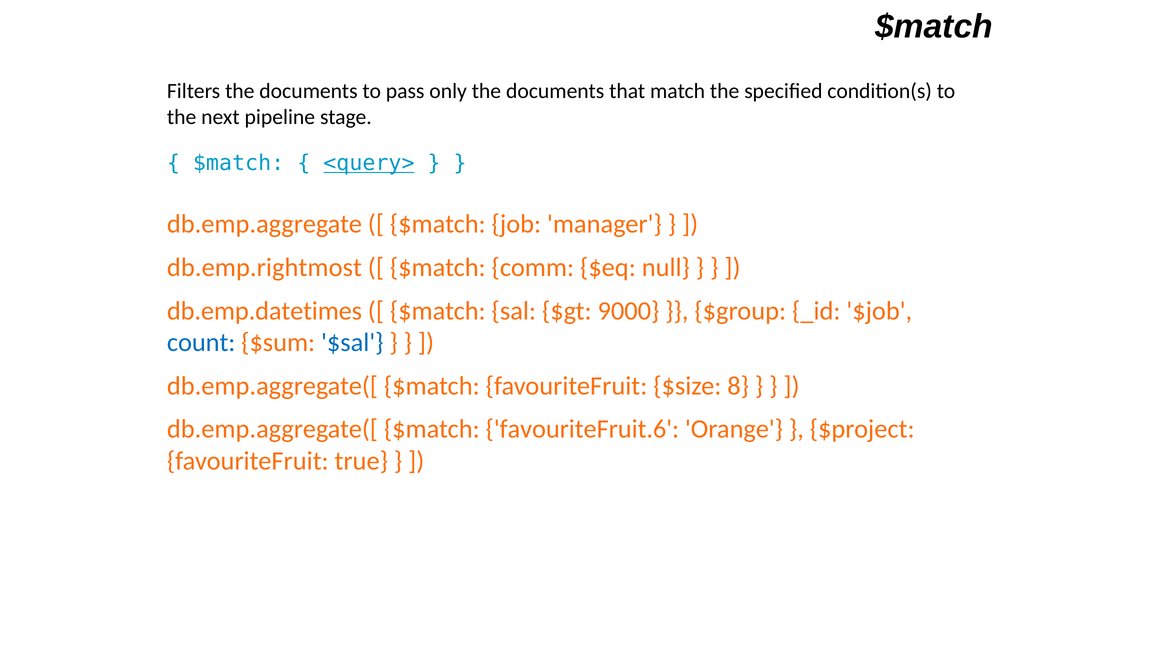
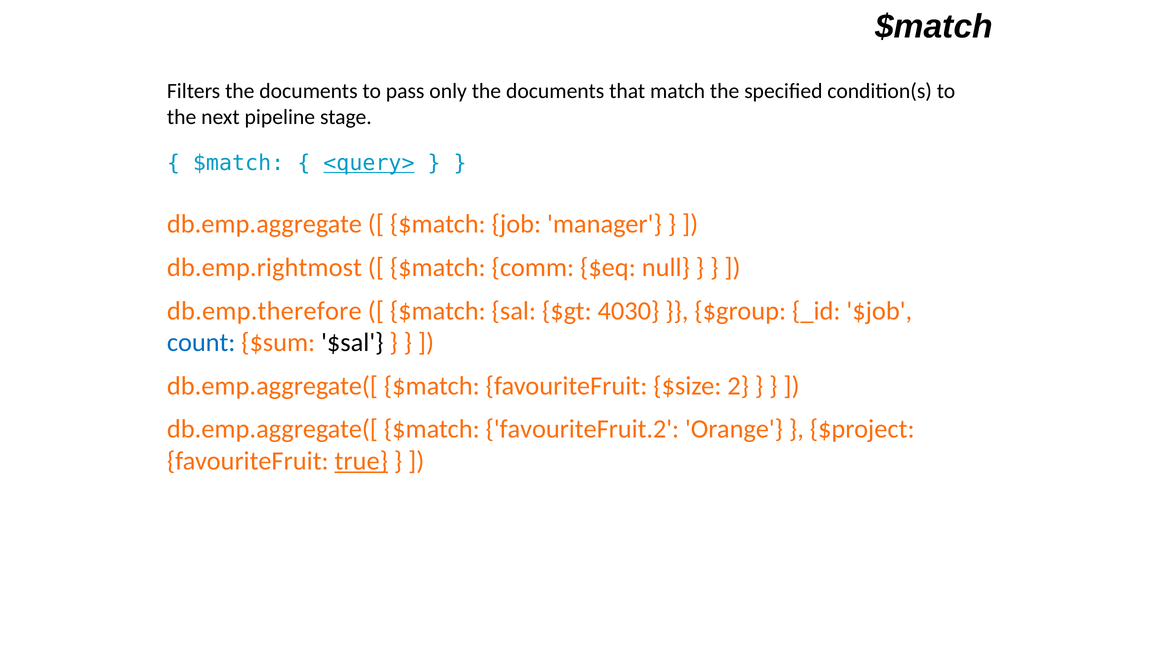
db.emp.datetimes: db.emp.datetimes -> db.emp.therefore (264, 311)
9000: 9000 -> 4030 (628, 311)
$sal colour: blue -> black (352, 342)
8: 8 -> 2 (738, 386)
favouriteFruit.6: favouriteFruit.6 -> favouriteFruit.2 (582, 429)
true underline: none -> present (361, 461)
